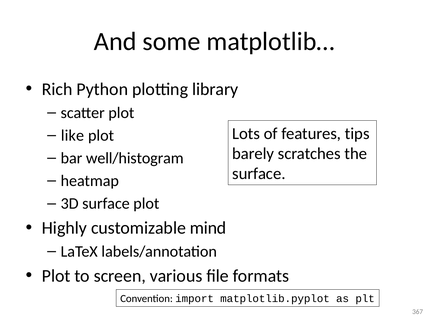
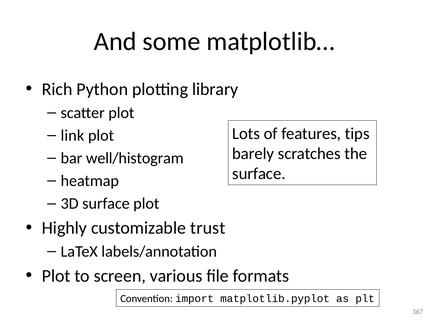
like: like -> link (72, 135)
mind: mind -> trust (208, 228)
